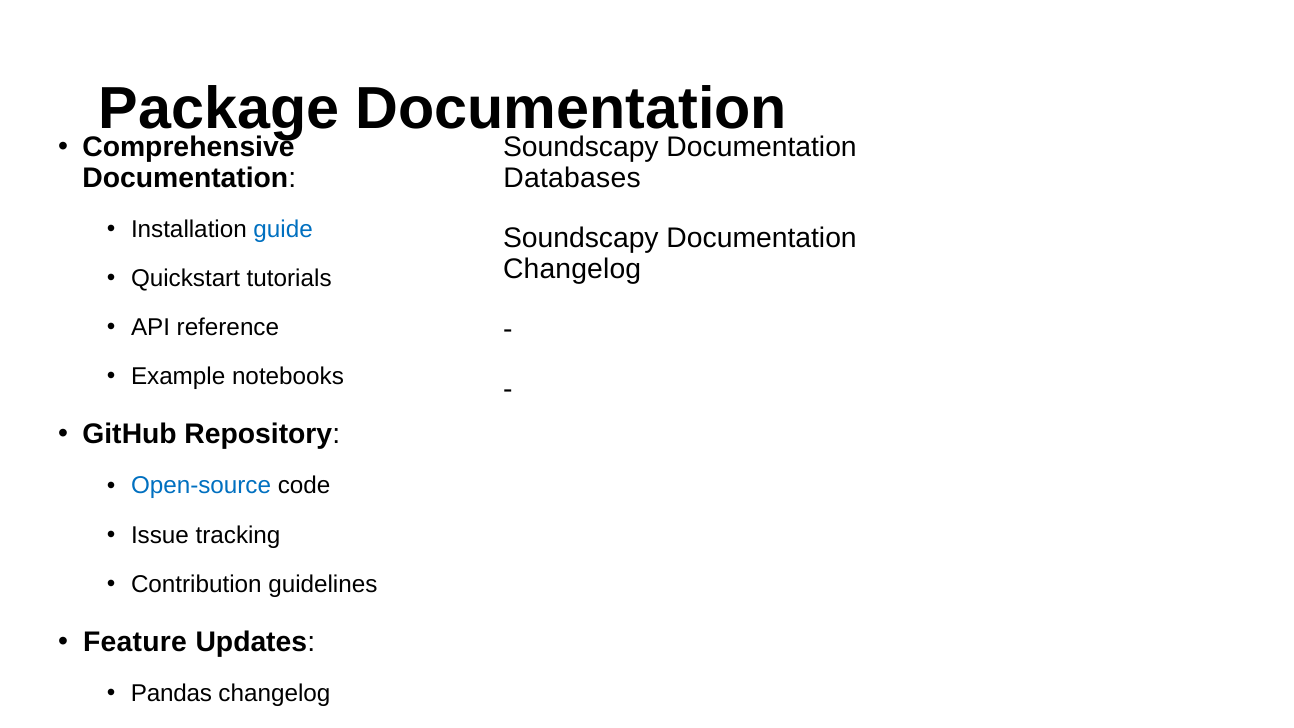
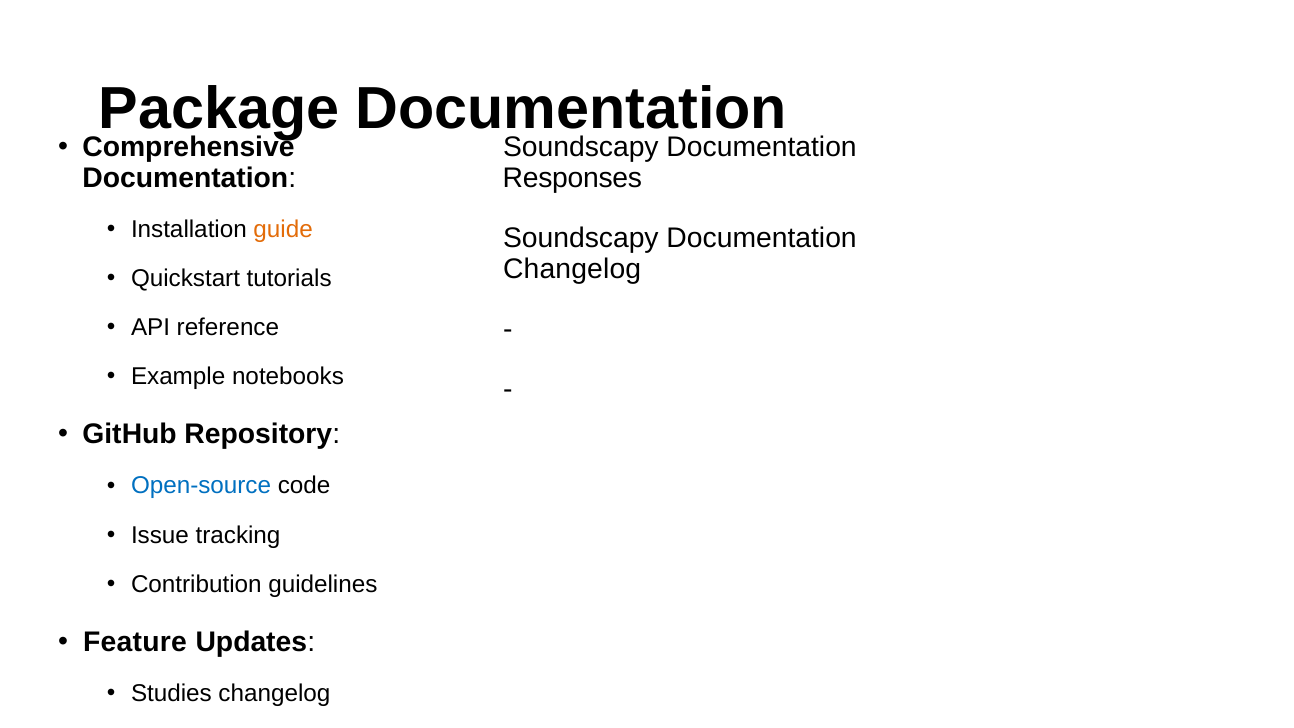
Databases: Databases -> Responses (572, 178)
guide colour: blue -> orange (283, 229)
Pandas: Pandas -> Studies (171, 693)
